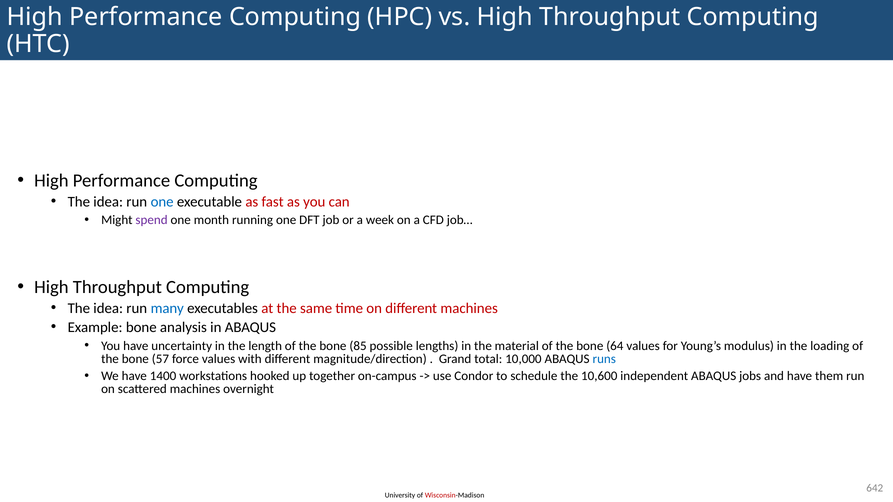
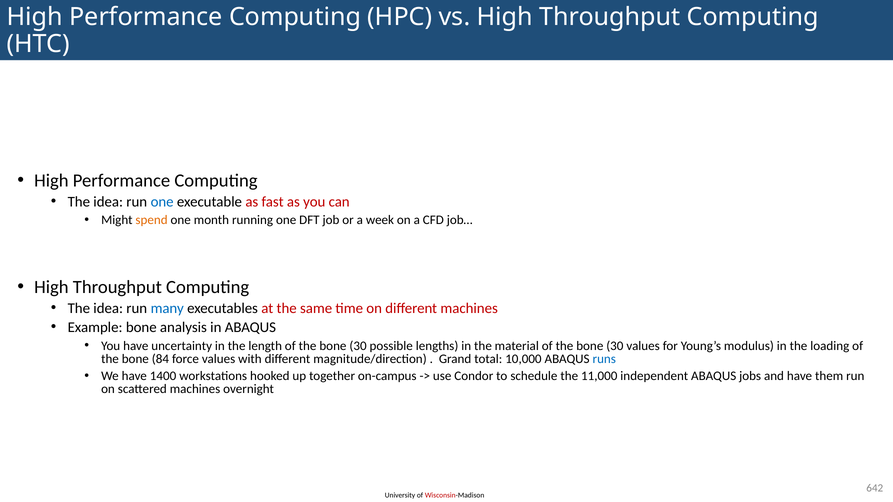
spend colour: purple -> orange (152, 220)
85: 85 -> 30 (358, 346)
64: 64 -> 30 (615, 346)
57: 57 -> 84 (160, 359)
10,600: 10,600 -> 11,000 (599, 376)
